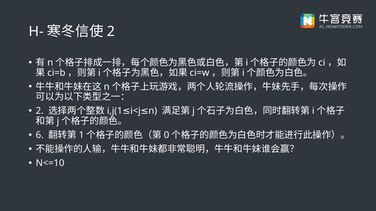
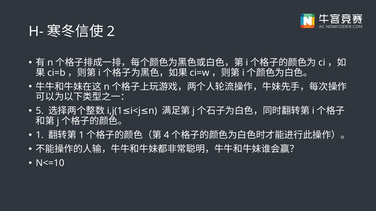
2: 2 -> 5 (40, 111)
6: 6 -> 1 (40, 135)
0: 0 -> 4 (167, 135)
